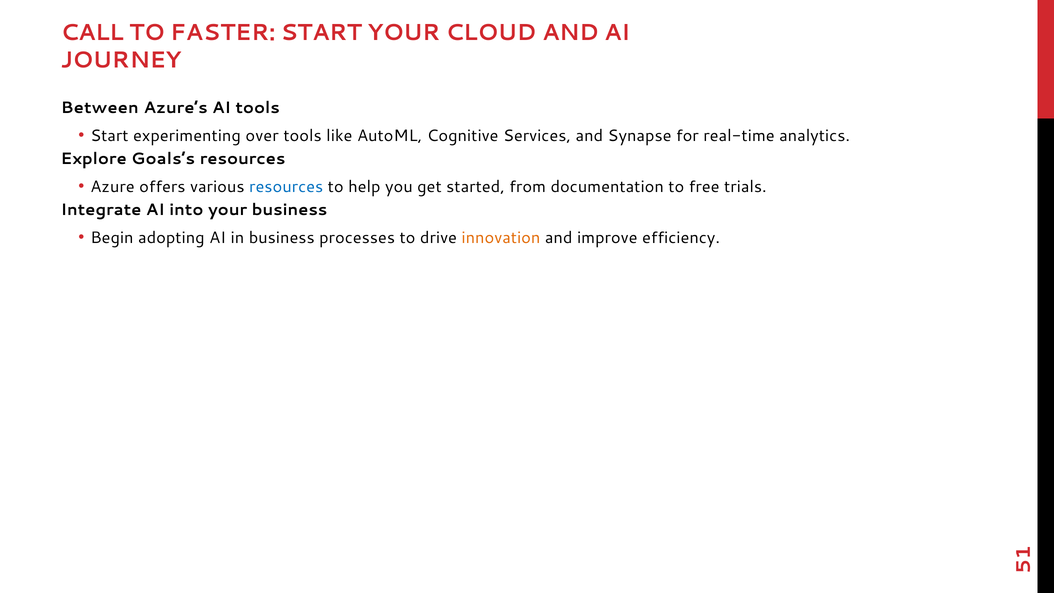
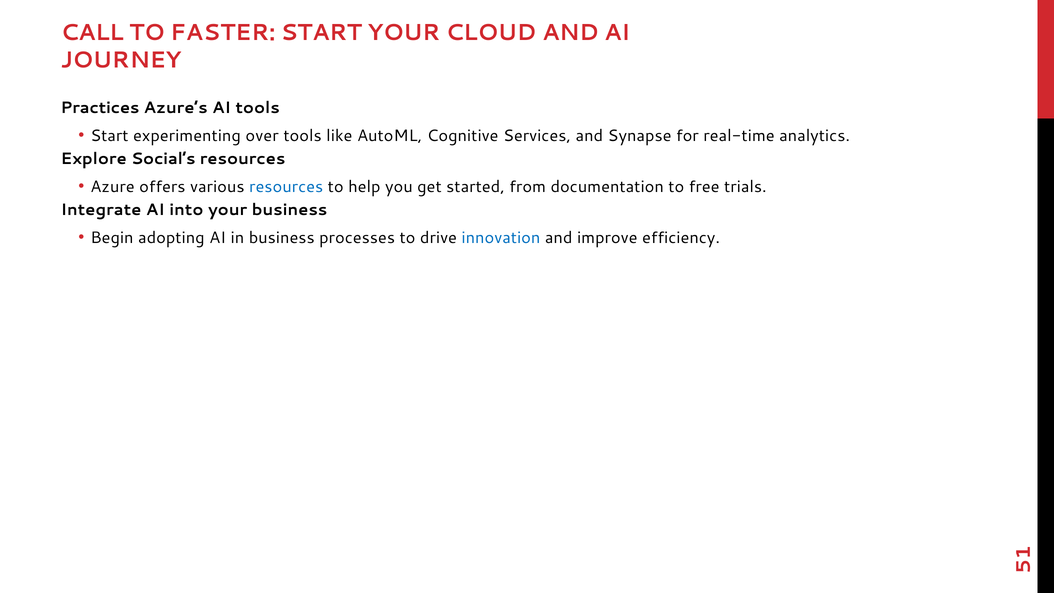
Between: Between -> Practices (100, 108)
Goals’s: Goals’s -> Social’s (163, 159)
innovation colour: orange -> blue (501, 238)
